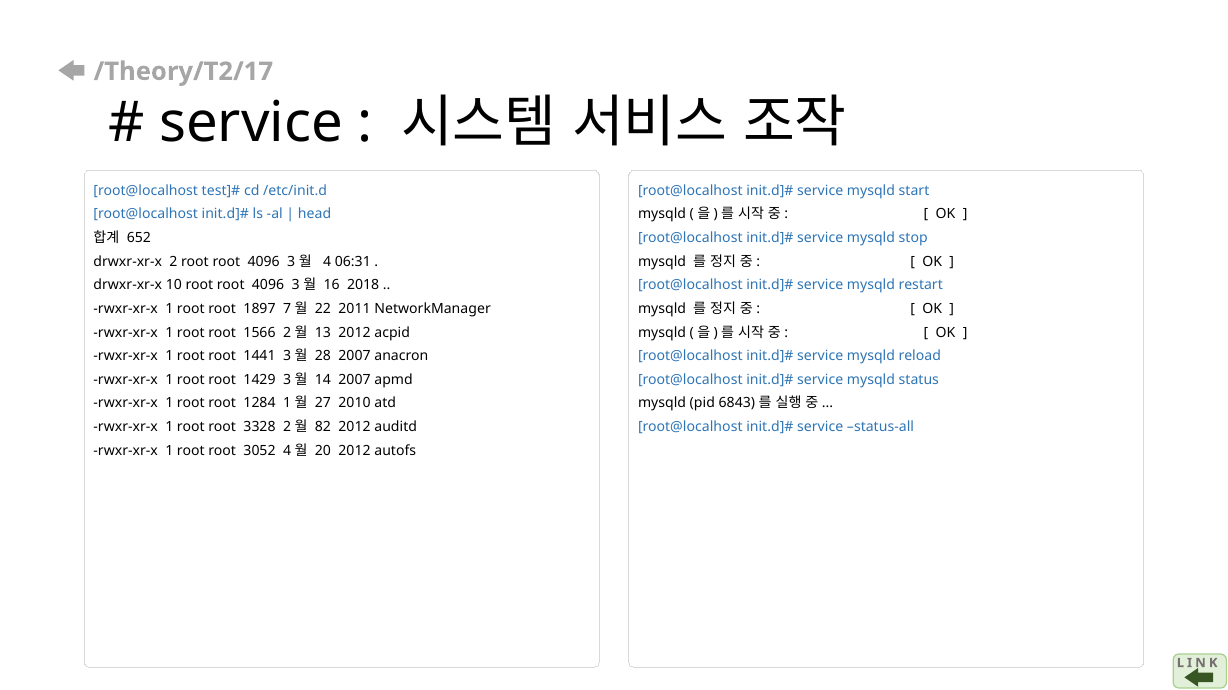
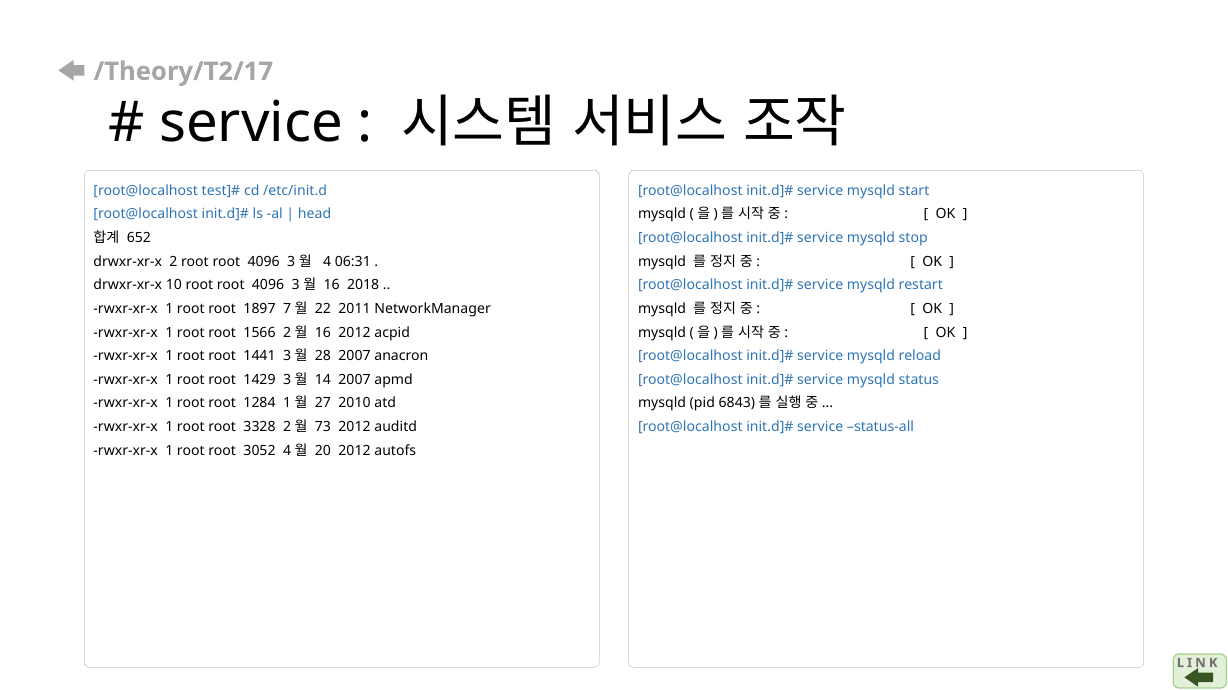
13: 13 -> 16 (323, 333)
82: 82 -> 73 (323, 427)
